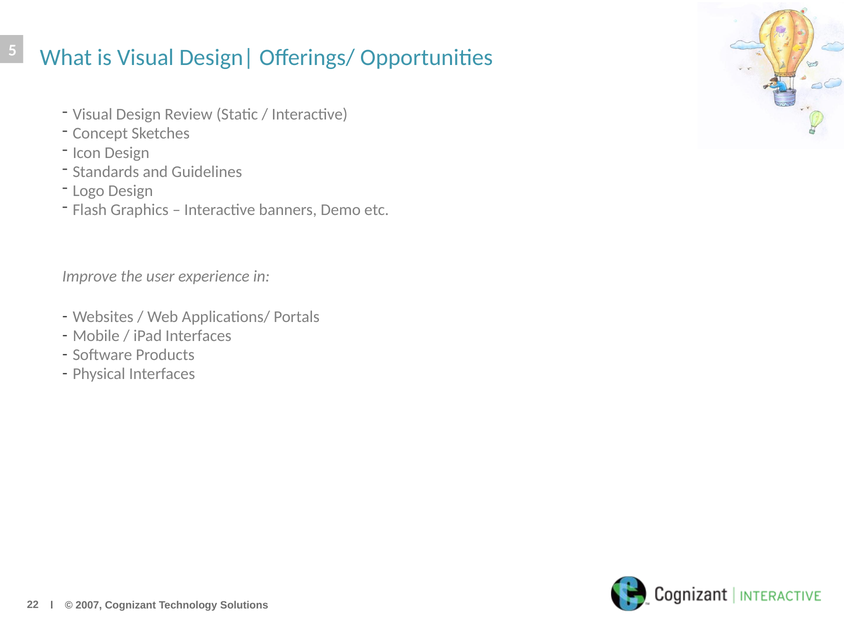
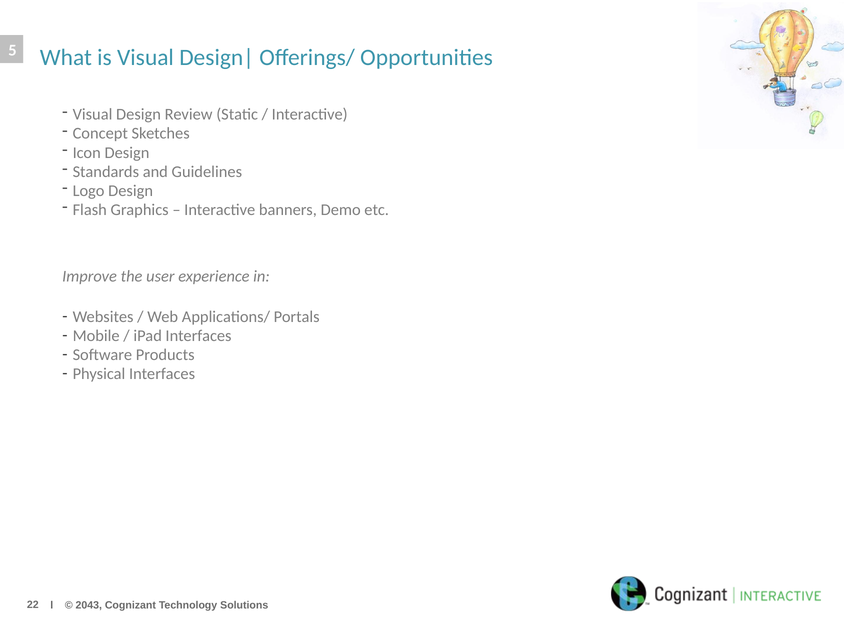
2007: 2007 -> 2043 (89, 605)
